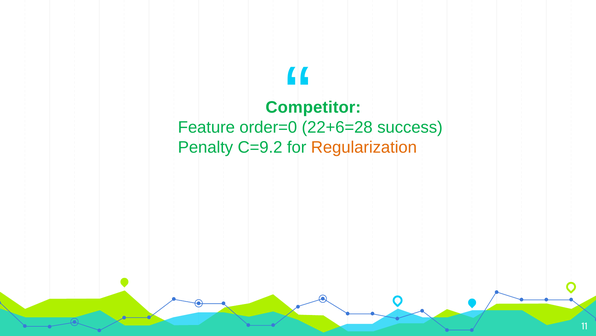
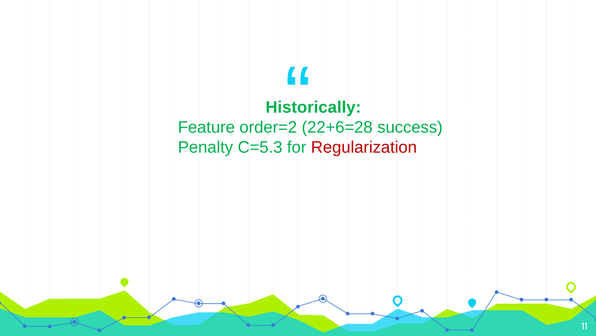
Competitor: Competitor -> Historically (313, 107)
order=0: order=0 -> order=2 (268, 127)
C=9.2: C=9.2 -> C=5.3 (260, 147)
Regularization colour: orange -> red (364, 147)
